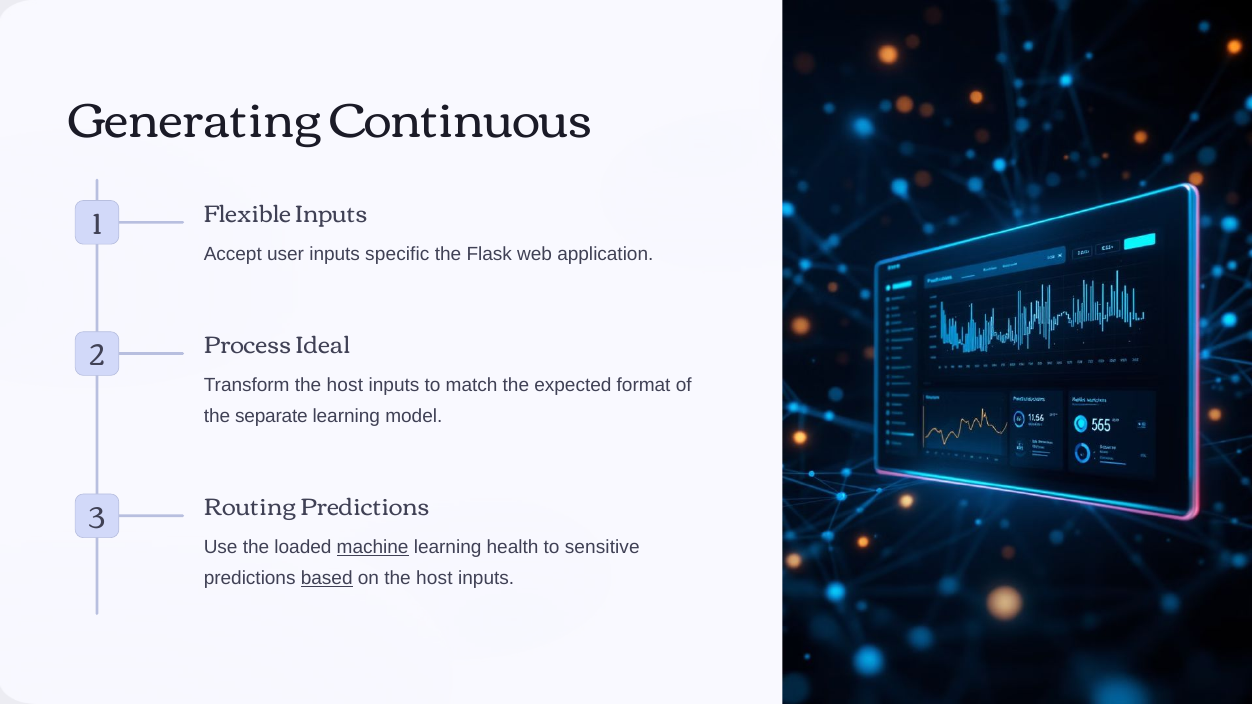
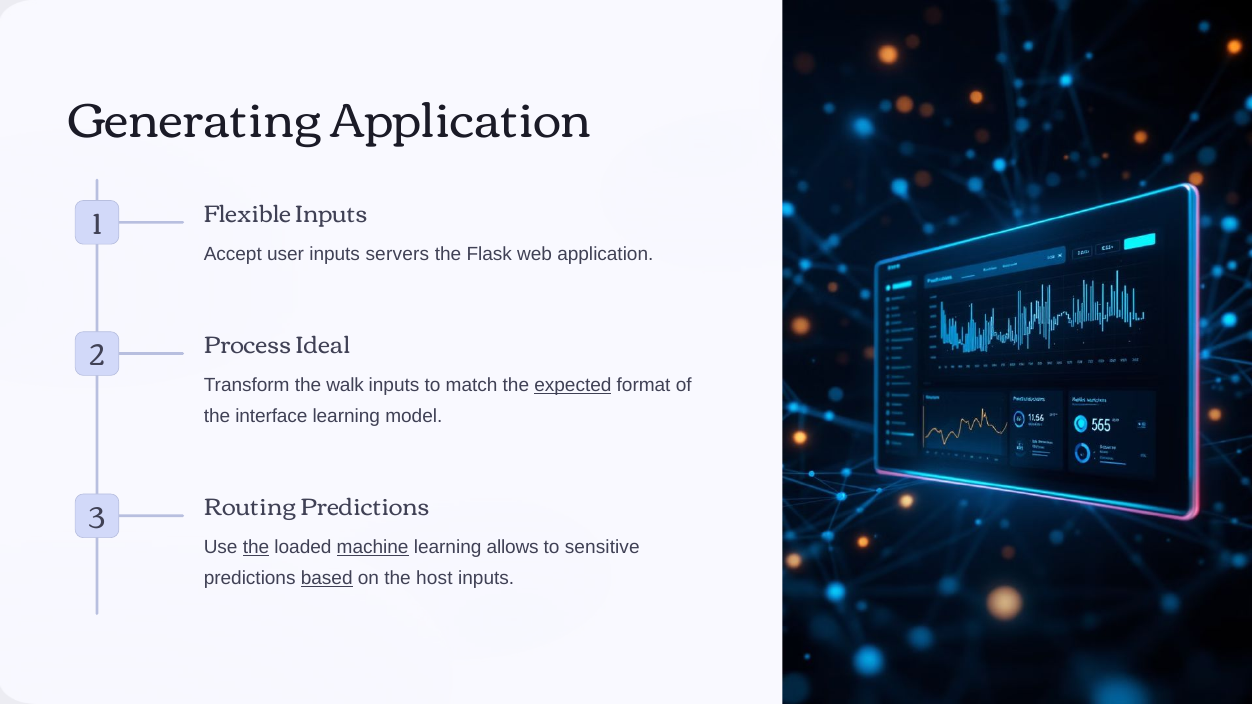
Generating Continuous: Continuous -> Application (461, 122)
specific: specific -> servers (397, 254)
Transform the host: host -> walk (345, 385)
expected underline: none -> present (573, 385)
separate: separate -> interface (271, 416)
the underline: none -> present (256, 547)
health: health -> allows (513, 547)
